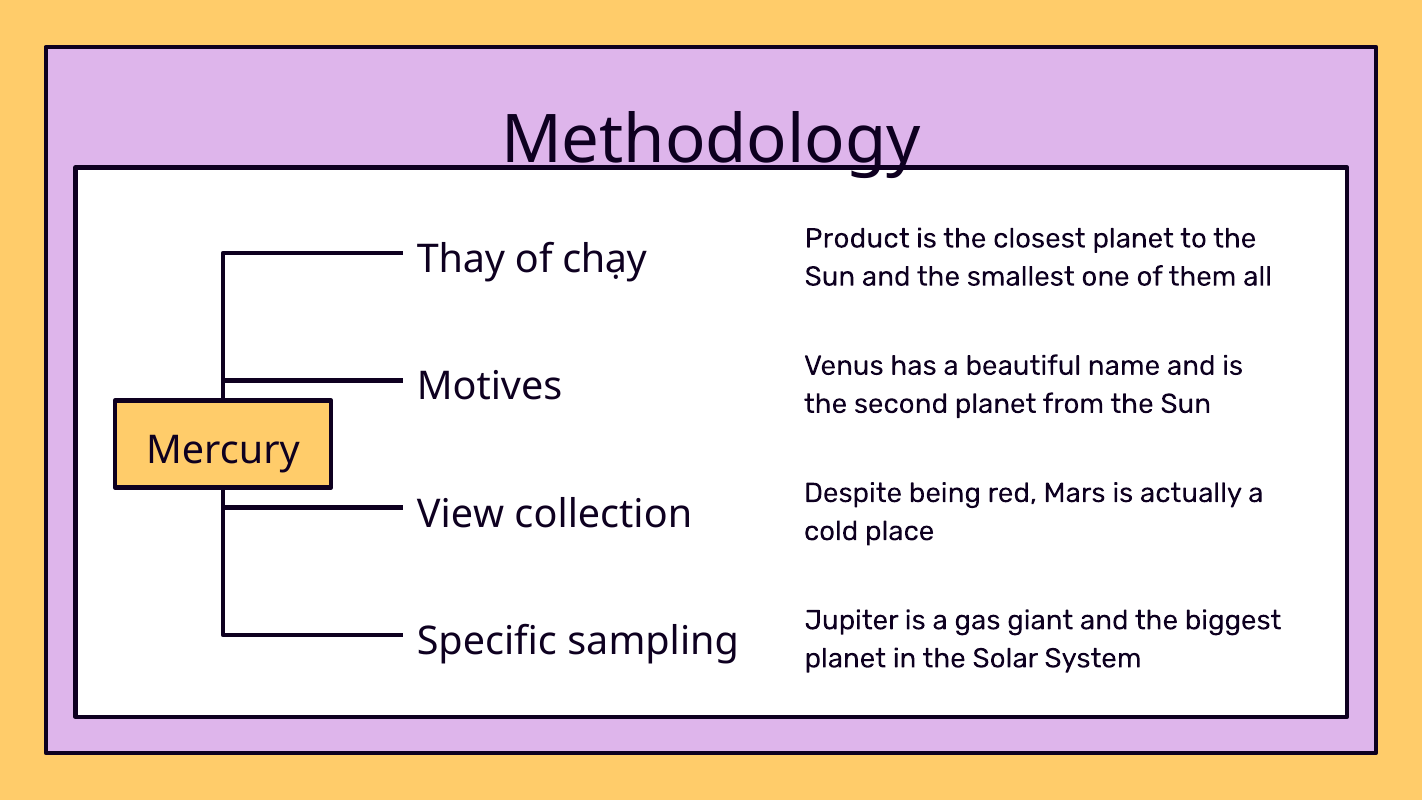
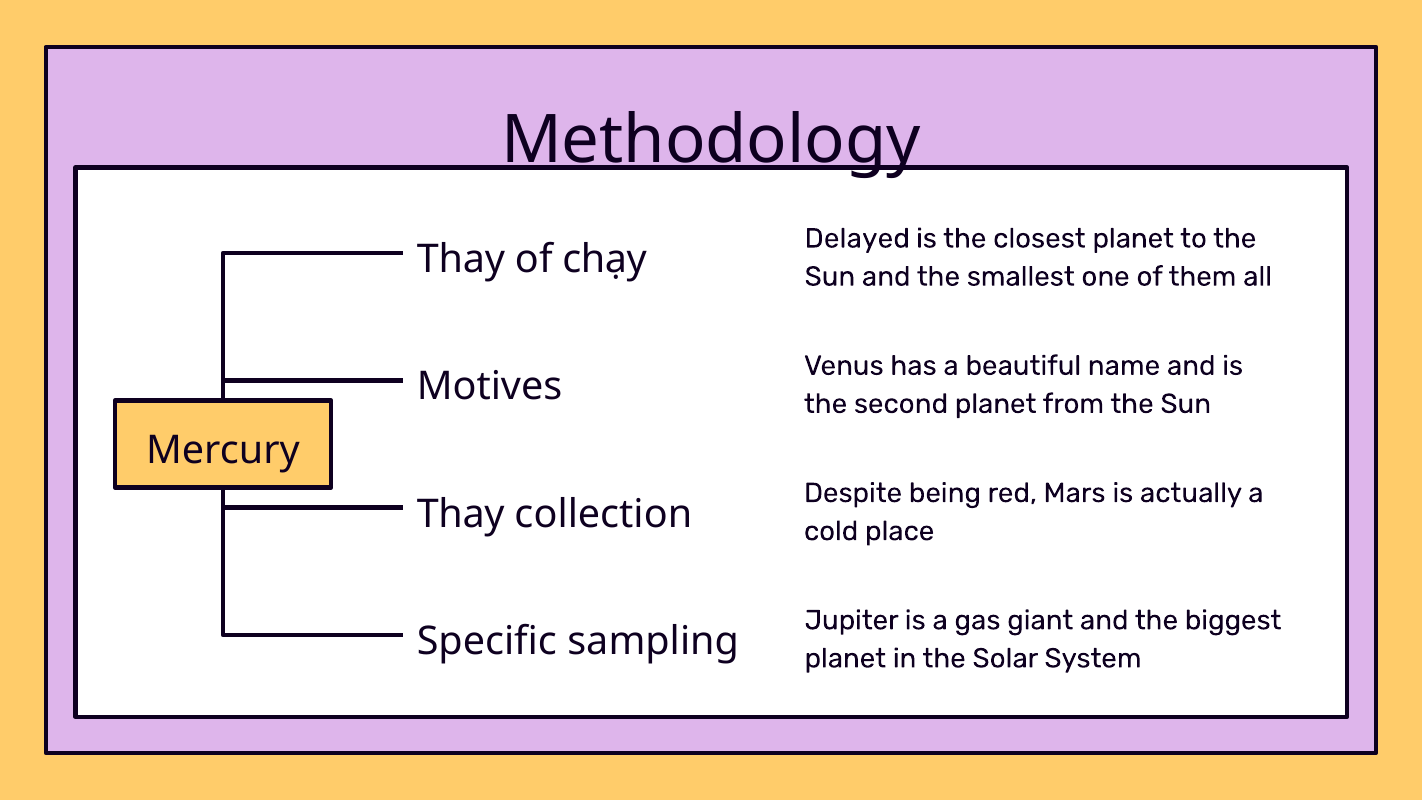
Product: Product -> Delayed (857, 238)
View: View -> Thay (461, 514)
